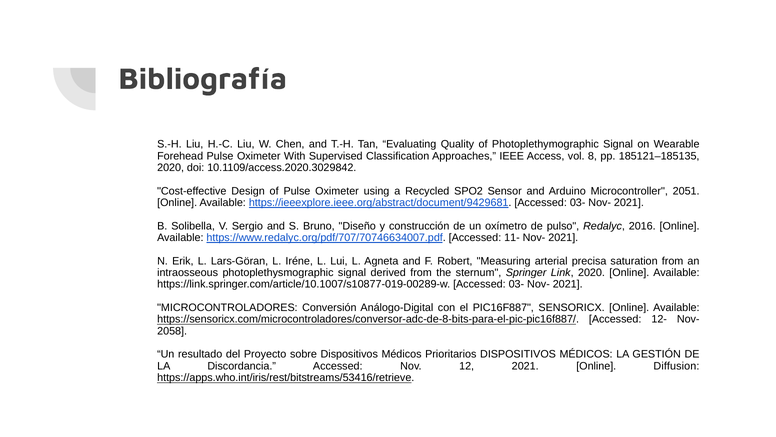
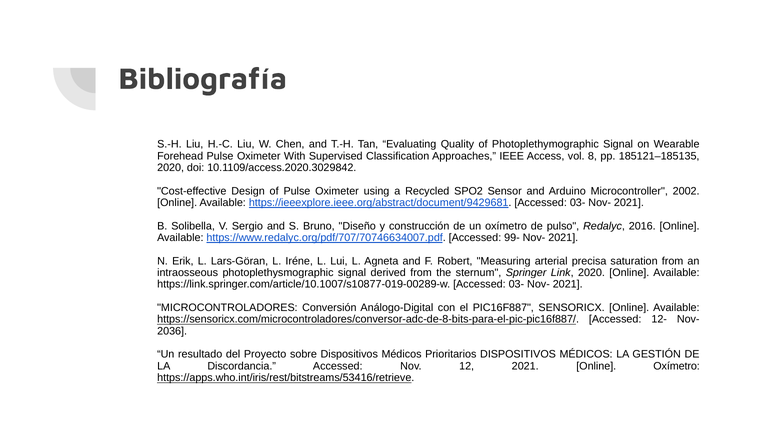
2051: 2051 -> 2002 (686, 191)
11-: 11- -> 99- (512, 237)
2058: 2058 -> 2036 (172, 331)
Online Diffusion: Diffusion -> Oxímetro (677, 366)
